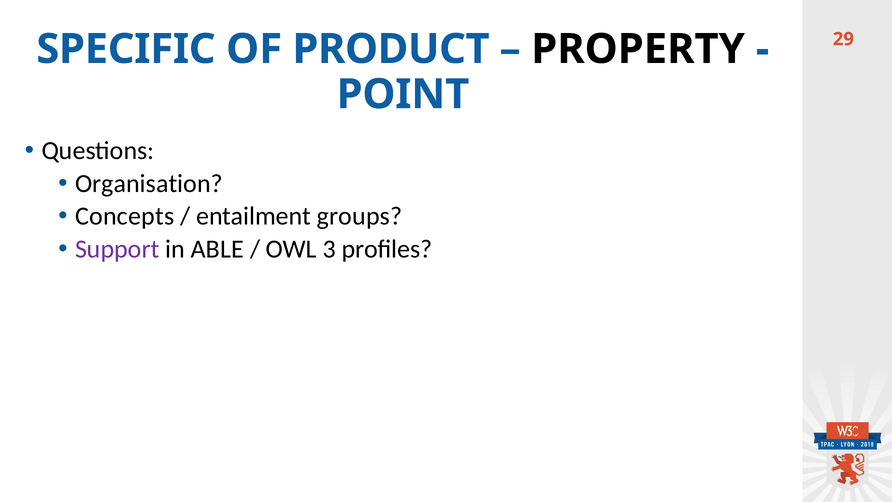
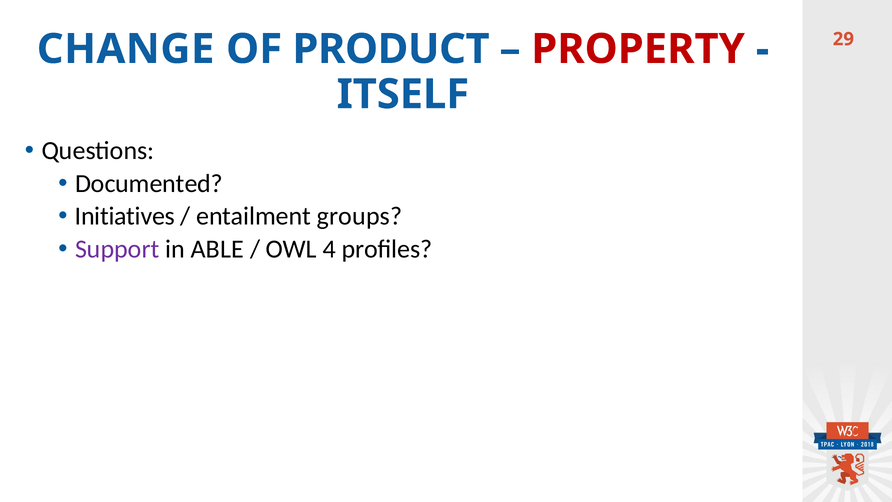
SPECIFIC: SPECIFIC -> CHANGE (126, 49)
PROPERTY colour: black -> red (638, 49)
POINT: POINT -> ITSELF (403, 94)
Organisation: Organisation -> Documented (149, 184)
Concepts: Concepts -> Initiatives (125, 216)
3: 3 -> 4 (329, 249)
